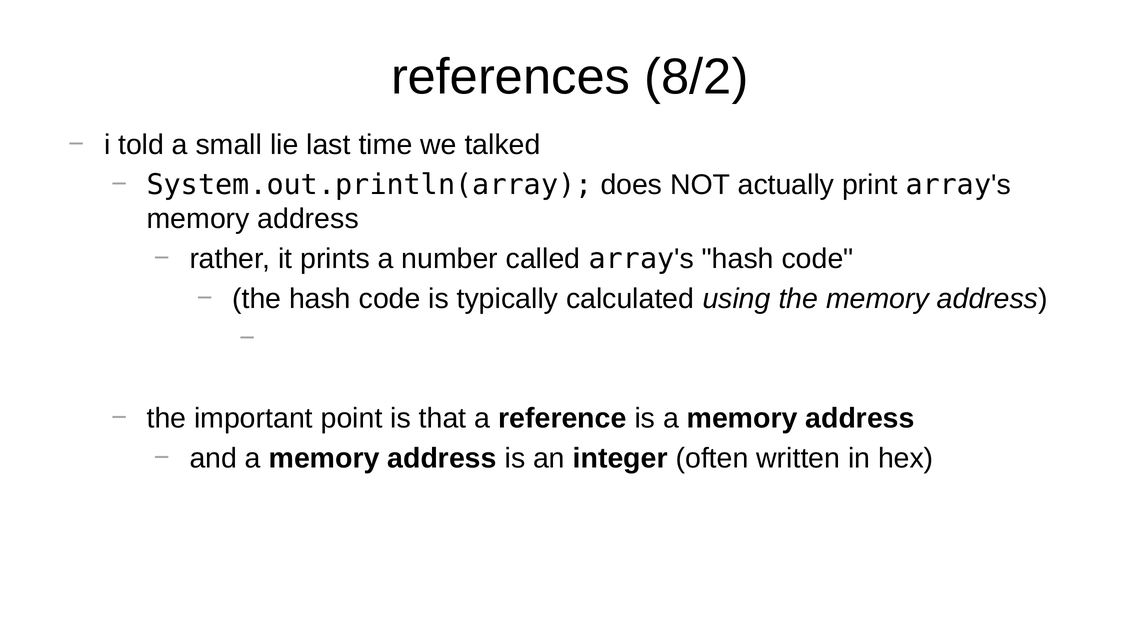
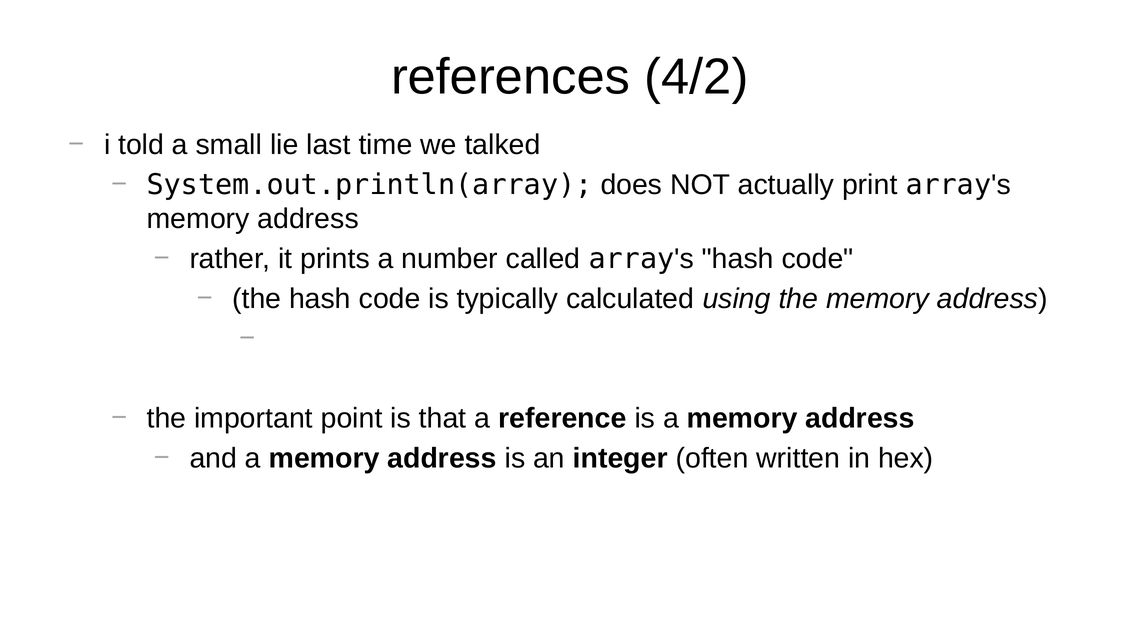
8/2: 8/2 -> 4/2 (696, 77)
